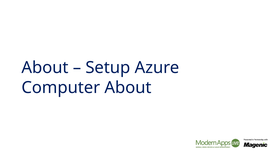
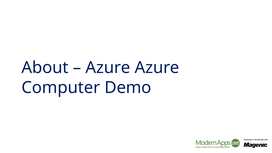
Setup: Setup -> Azure (108, 68)
Computer About: About -> Demo (128, 88)
